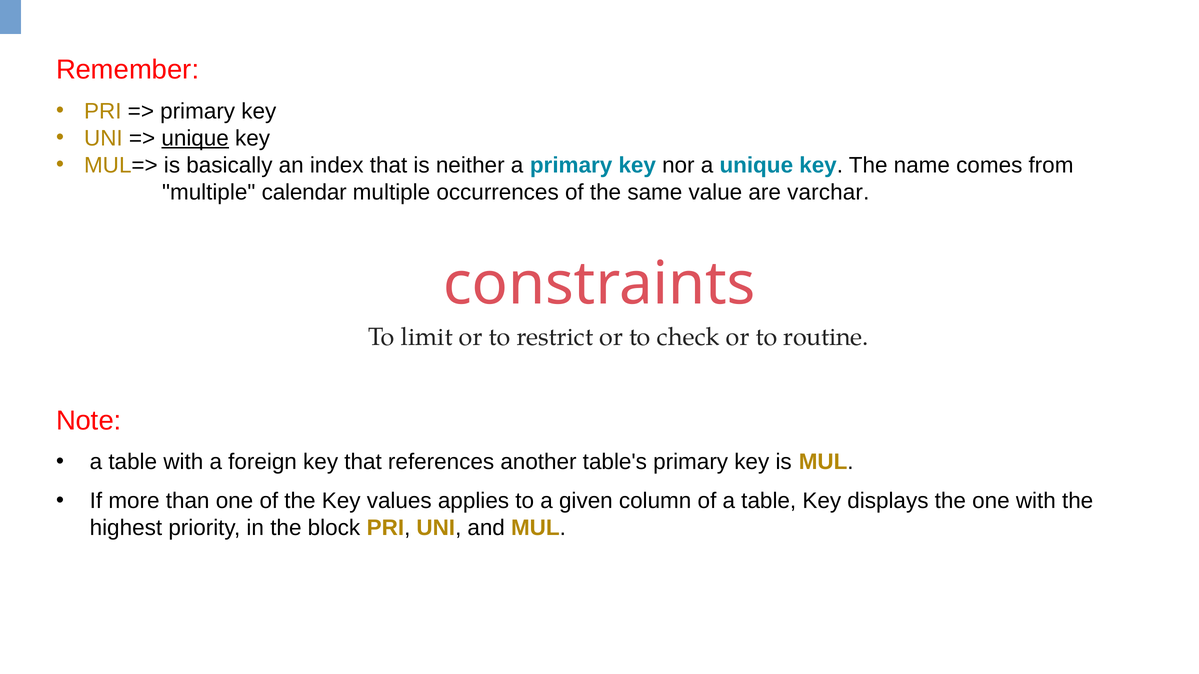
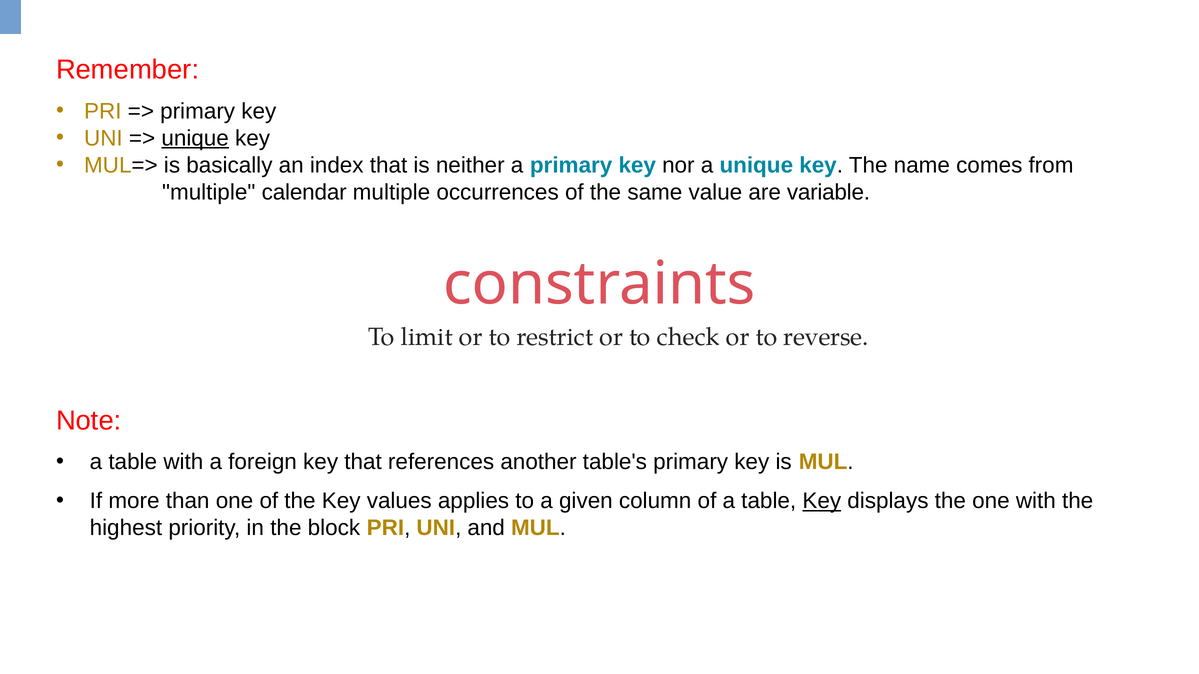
varchar: varchar -> variable (828, 192)
routine: routine -> reverse (826, 337)
Key underline: none -> present (822, 501)
